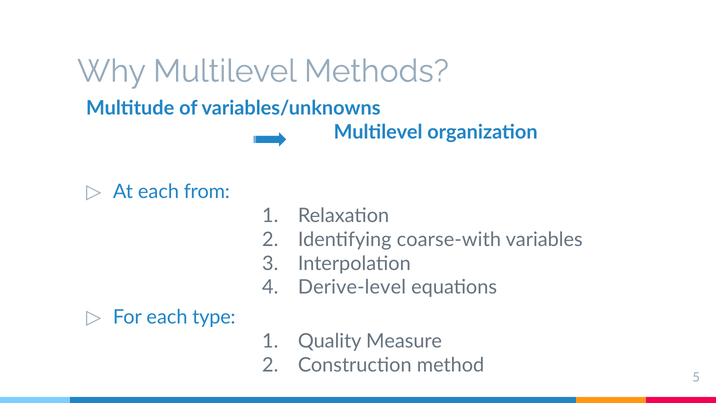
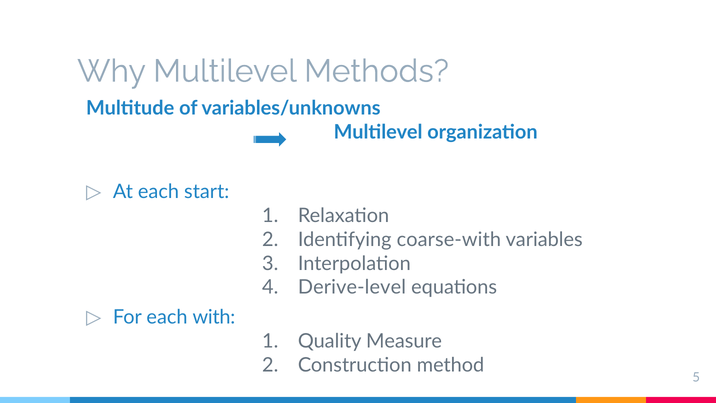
from: from -> start (207, 192)
type: type -> with (214, 317)
